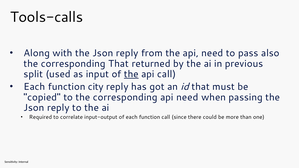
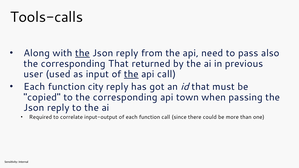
the underline: none -> present (82, 53)
split: split -> user (33, 74)
corresponding api need: need -> town (187, 97)
